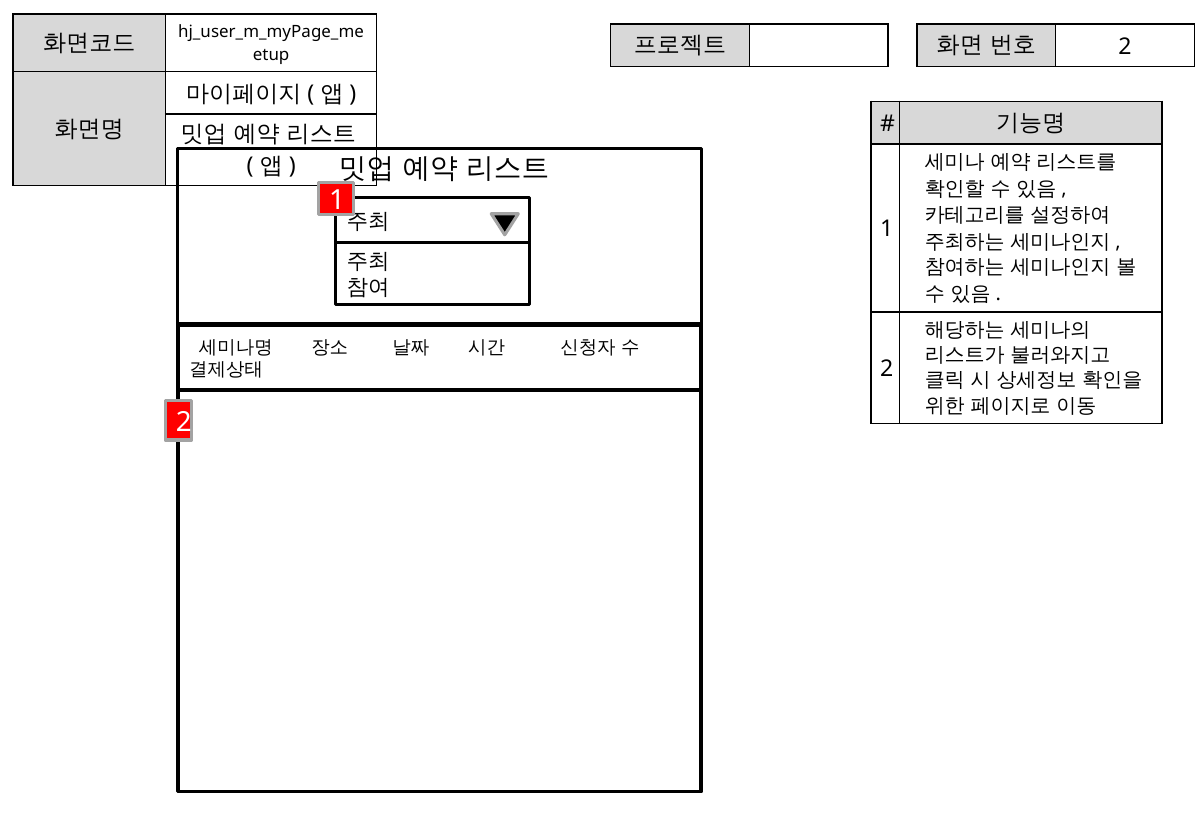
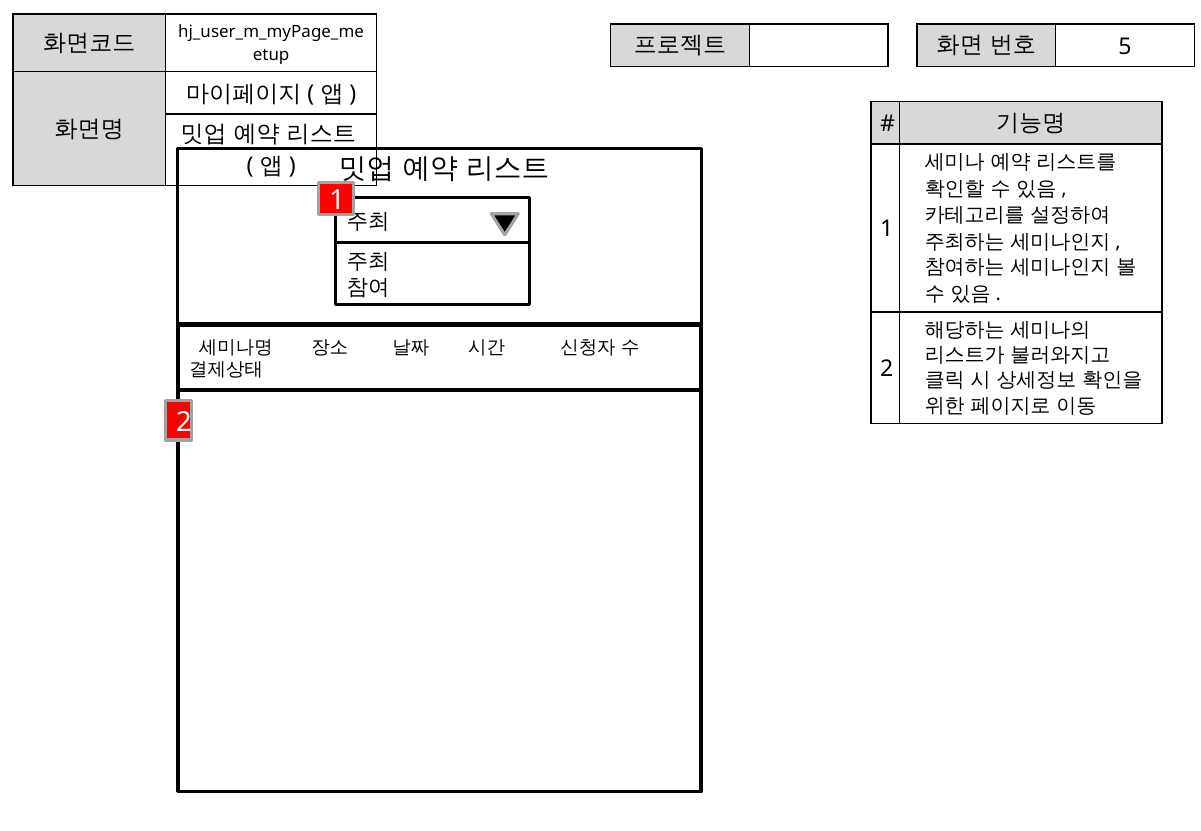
2: 2 -> 5 (1125, 47)
